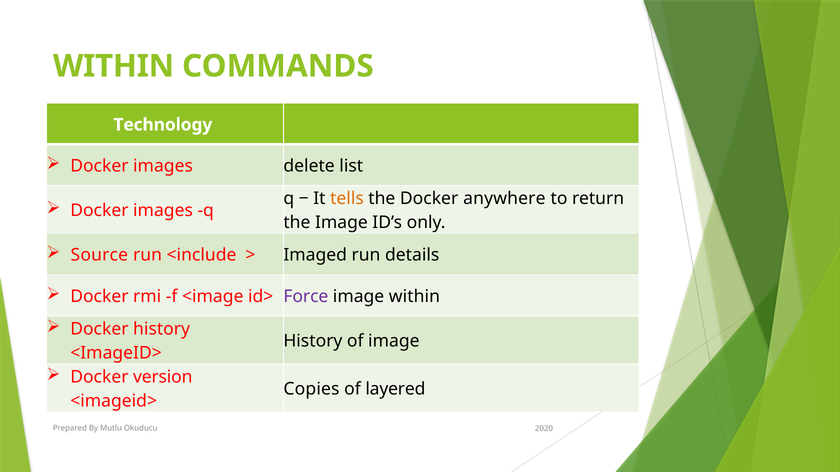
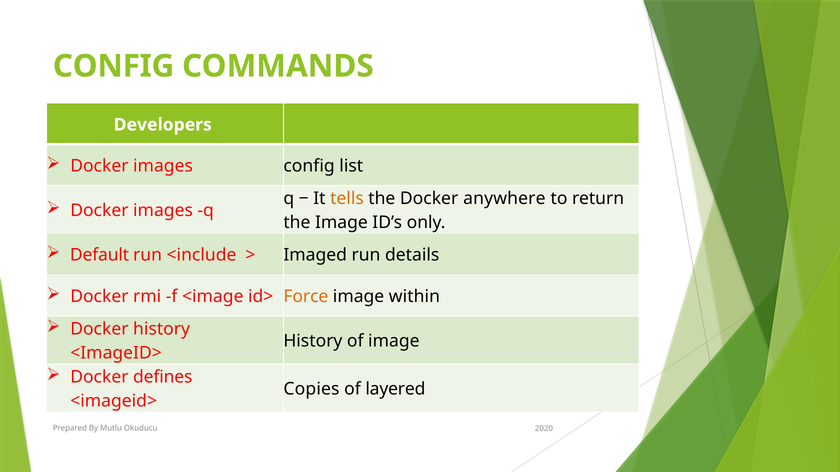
WITHIN: WITHIN -> CONFIG (114, 66)
Technology: Technology -> Developers (163, 125)
images delete: delete -> config (309, 166)
Source: Source -> Default (100, 255)
Force colour: purple -> orange (306, 297)
version: version -> defines (163, 377)
